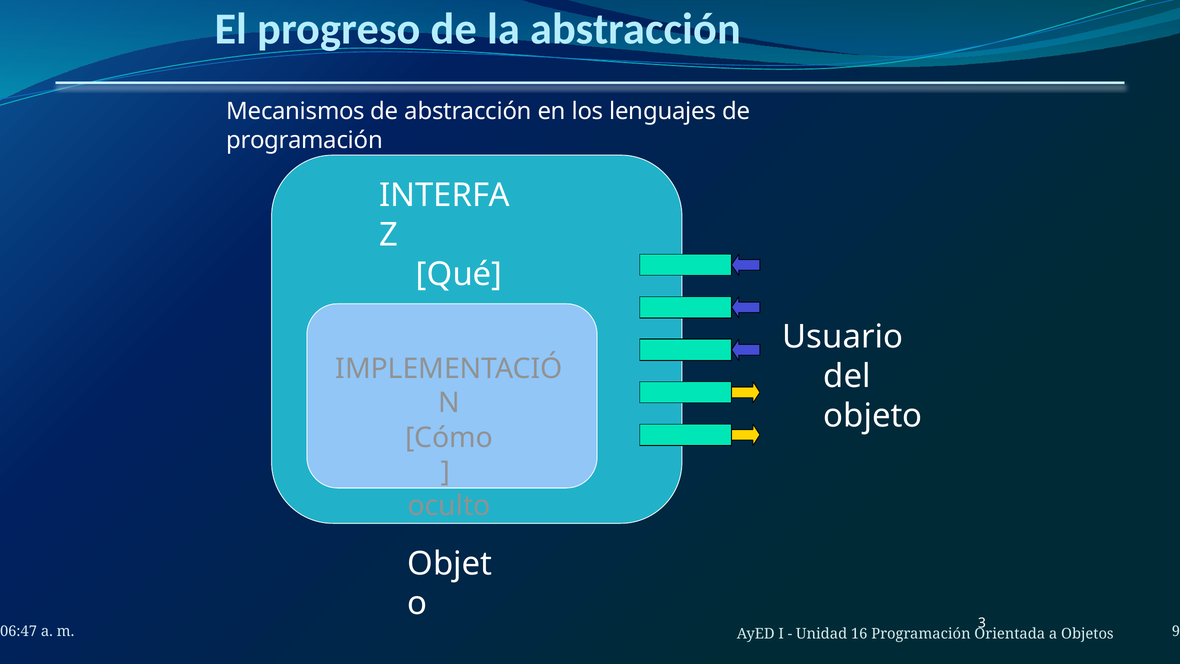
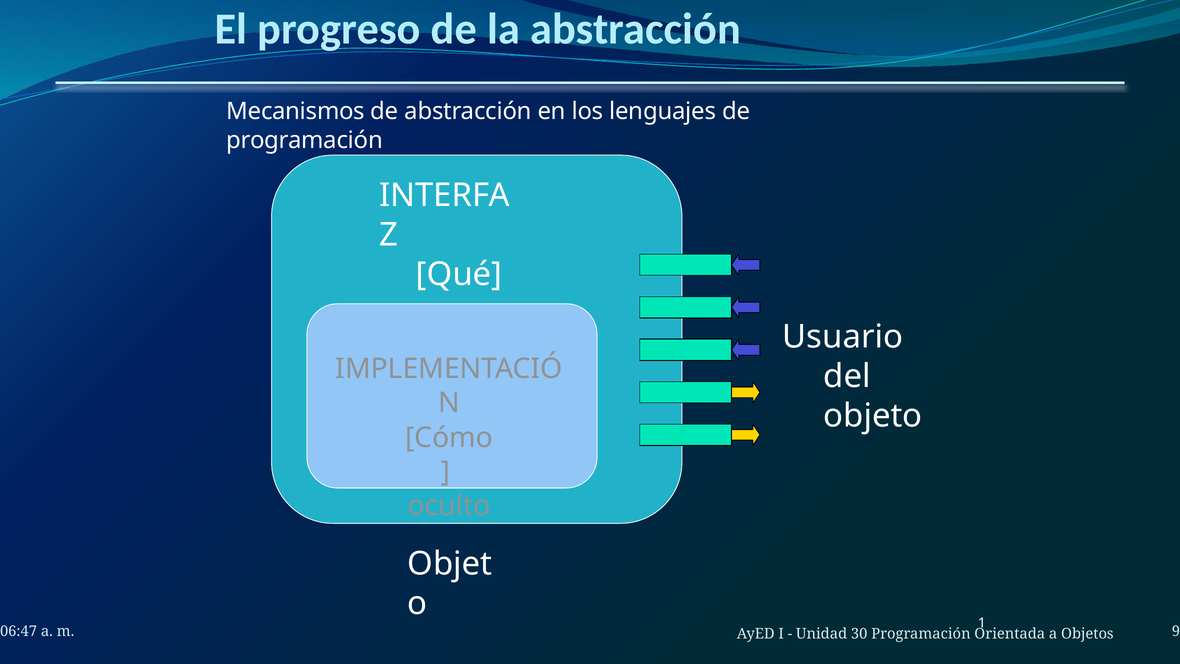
3: 3 -> 1 (982, 623)
16: 16 -> 30 (859, 634)
